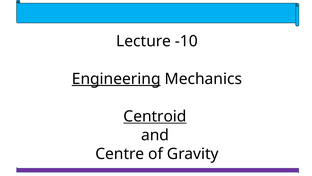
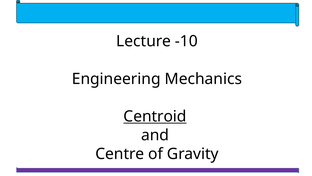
Engineering underline: present -> none (116, 79)
